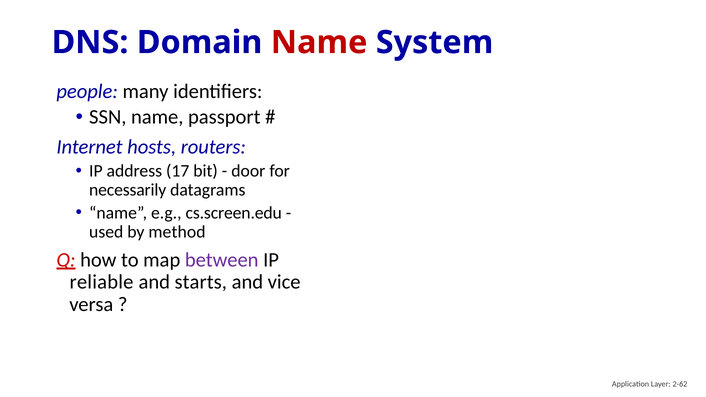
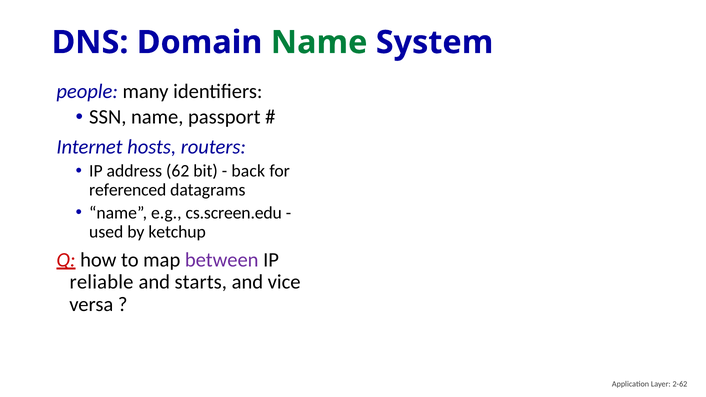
Name colour: red -> green (319, 42)
17: 17 -> 62 (178, 171)
door: door -> back (248, 171)
necessarily: necessarily -> referenced (128, 190)
method: method -> ketchup (177, 232)
